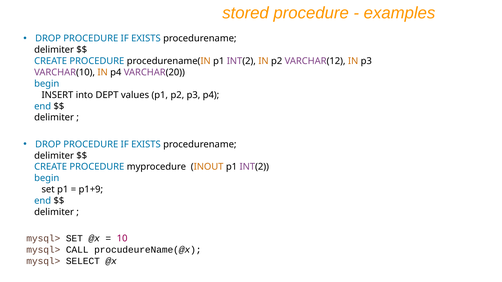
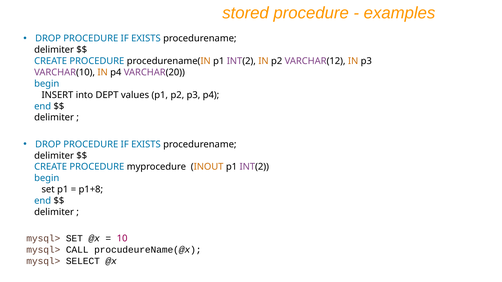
p1+9: p1+9 -> p1+8 (91, 190)
